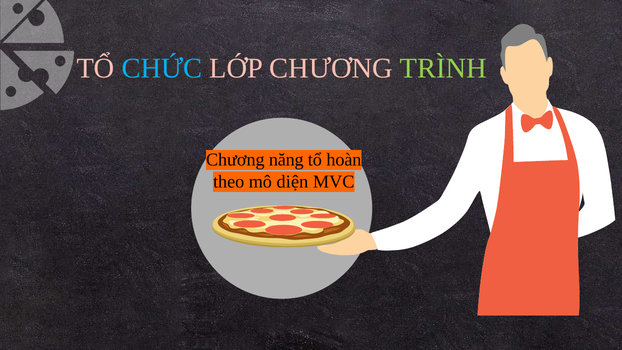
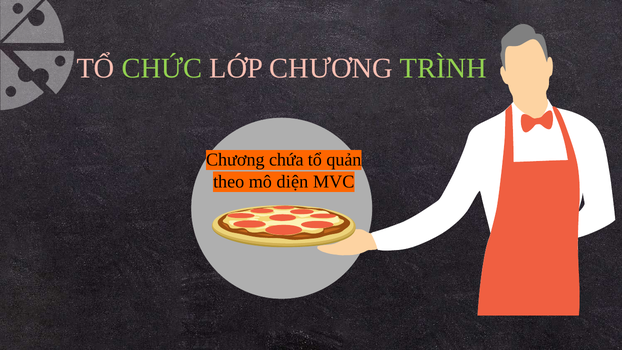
CHỨC colour: light blue -> light green (162, 68)
năng: năng -> chứa (286, 160)
hoàn: hoàn -> quản (344, 160)
